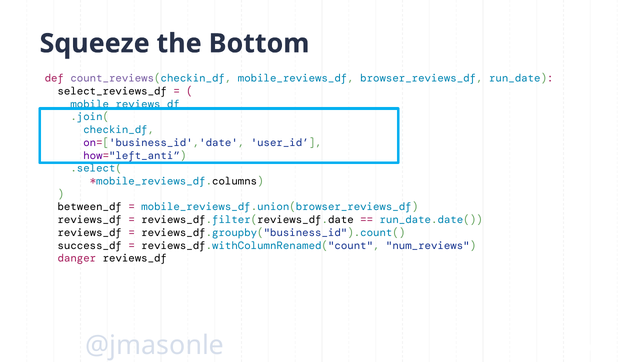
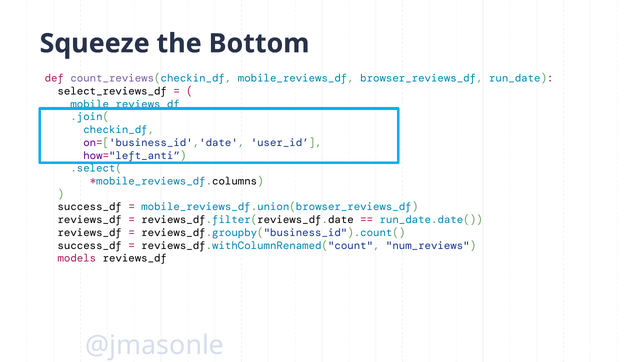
between_df: between_df -> success_df (90, 207)
danger: danger -> models (77, 259)
